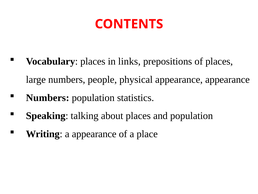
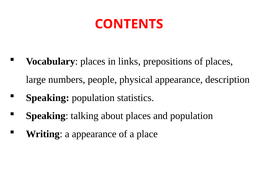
appearance appearance: appearance -> description (227, 79)
Numbers: Numbers -> Speaking (48, 97)
